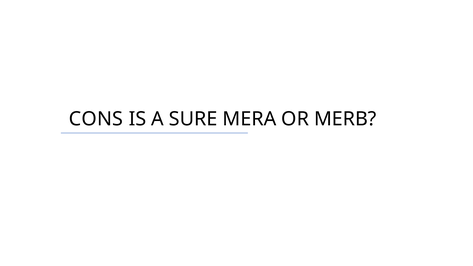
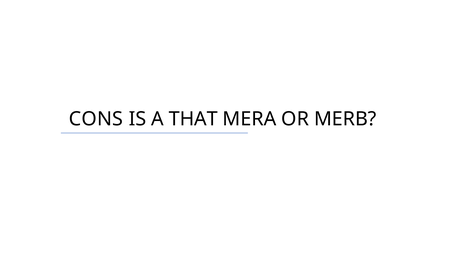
SURE: SURE -> THAT (193, 119)
